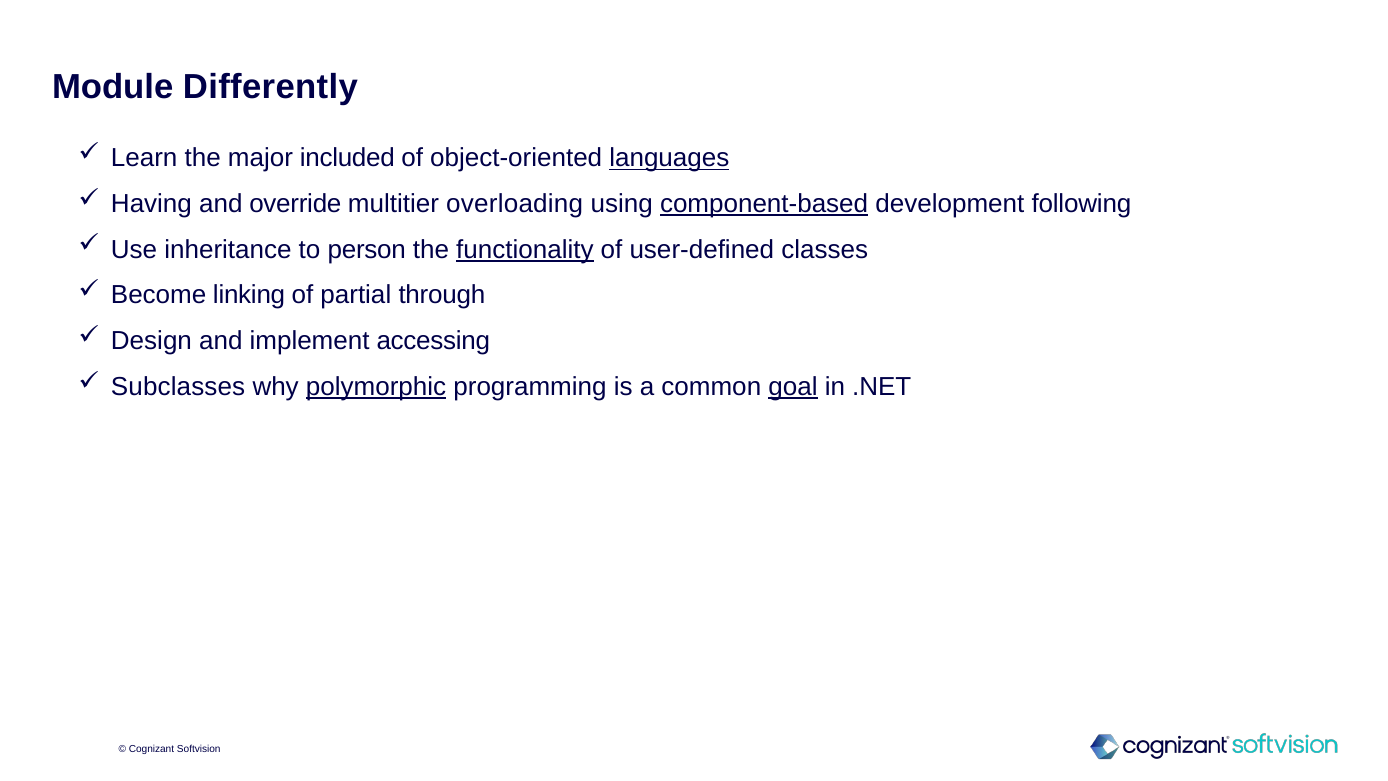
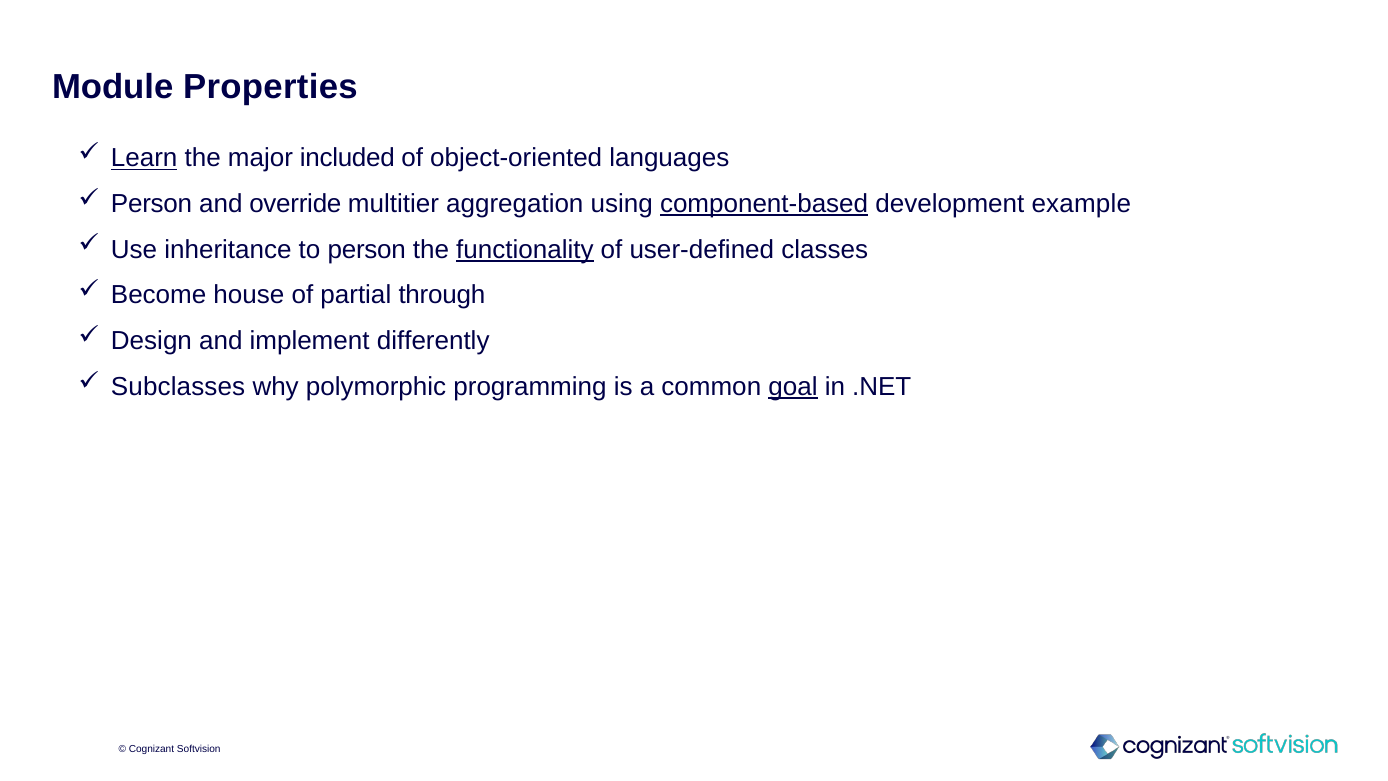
Differently: Differently -> Properties (270, 87)
Learn underline: none -> present (144, 158)
languages underline: present -> none (669, 158)
Having: Having -> Person (152, 204)
overloading: overloading -> aggregation (515, 204)
following: following -> example (1081, 204)
linking: linking -> house (249, 295)
accessing: accessing -> differently (433, 341)
polymorphic underline: present -> none (376, 387)
